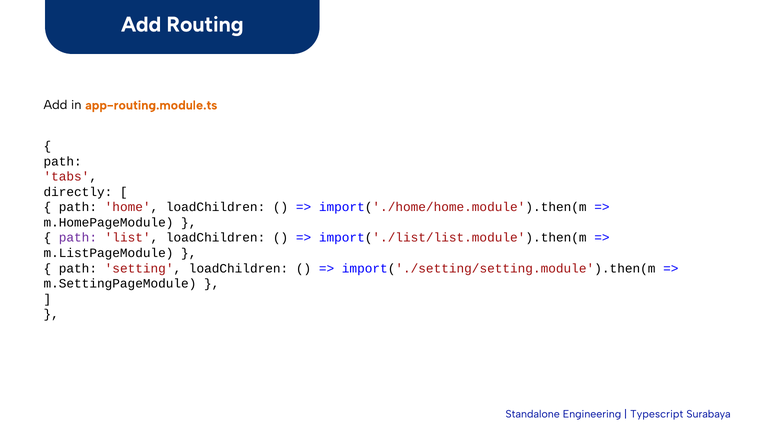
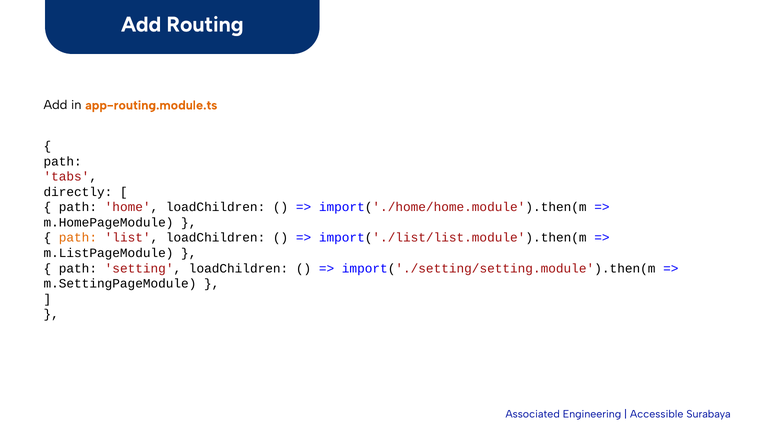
path colour: purple -> orange (78, 238)
Standalone: Standalone -> Associated (533, 414)
Typescript: Typescript -> Accessible (657, 414)
